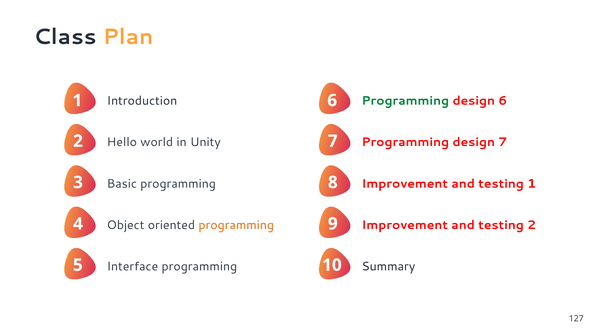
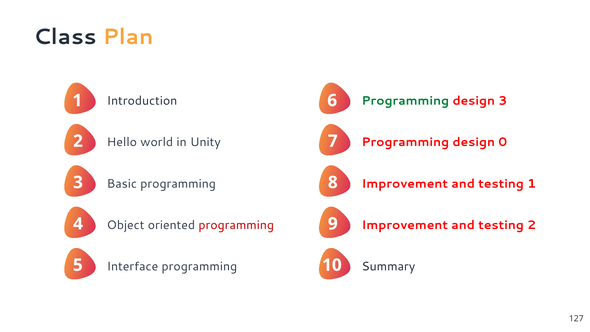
design 6: 6 -> 3 (503, 101)
design 7: 7 -> 0 (503, 142)
programming colour: orange -> red (236, 225)
